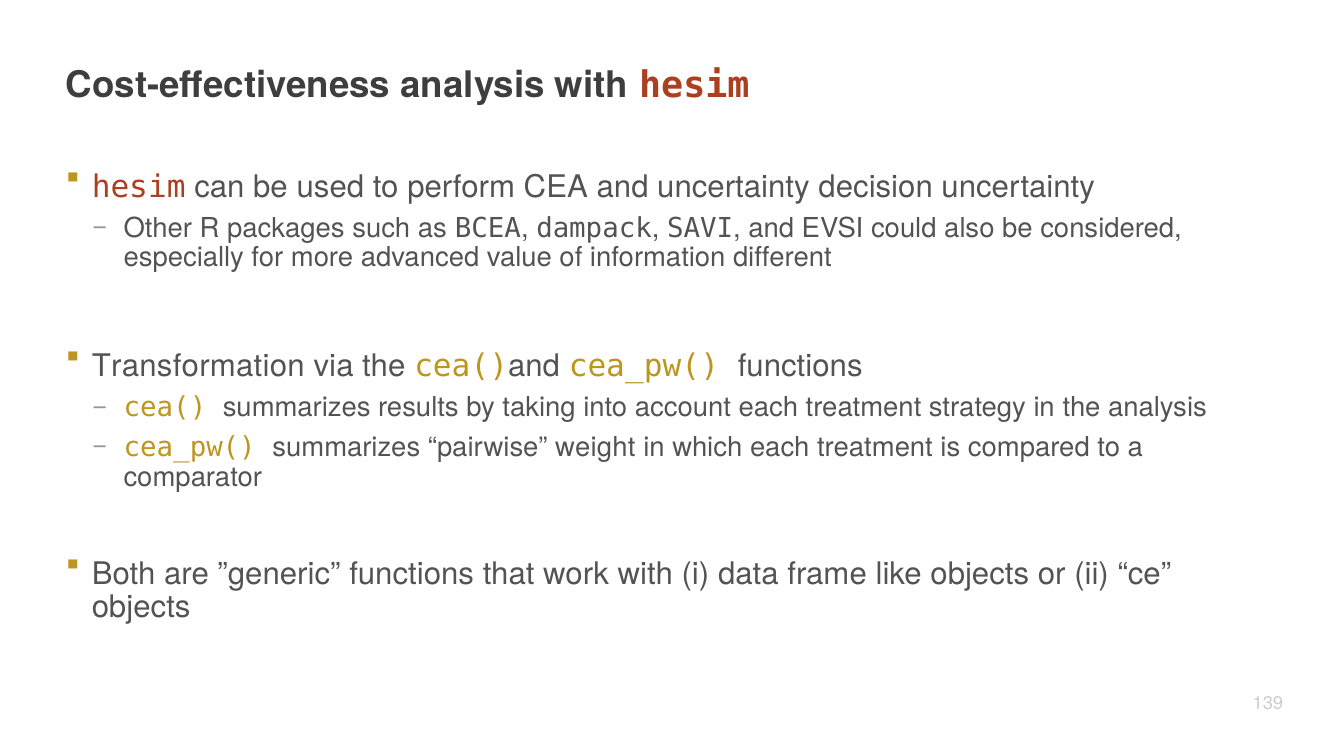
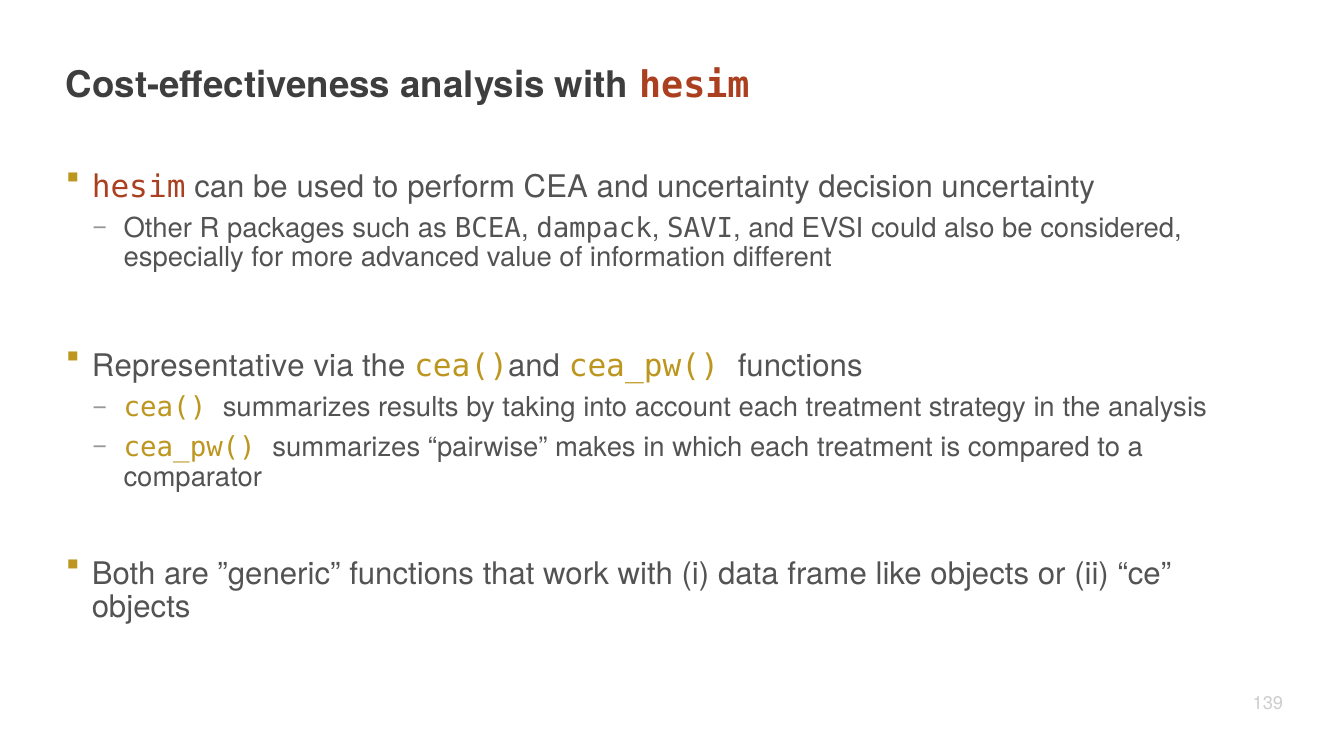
Transformation: Transformation -> Representative (198, 367)
weight: weight -> makes (595, 447)
